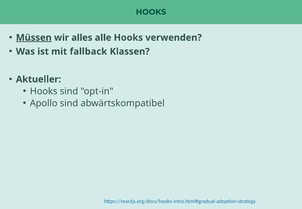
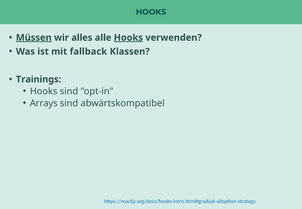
Hooks underline: none -> present (128, 38)
Aktueller: Aktueller -> Trainings (39, 79)
Apollo: Apollo -> Arrays (44, 103)
